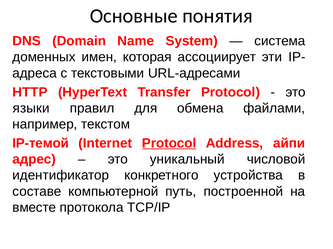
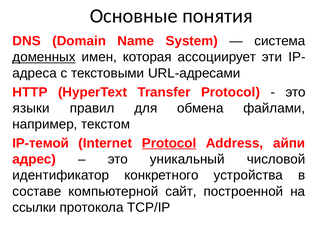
доменных underline: none -> present (44, 57)
путь: путь -> сайт (181, 192)
вместе: вместе -> ссылки (34, 208)
